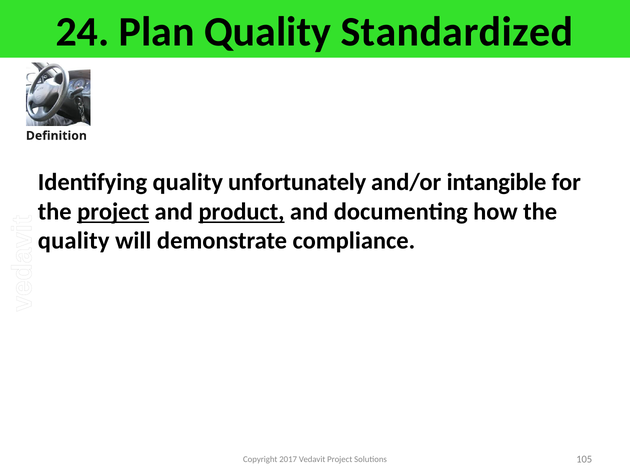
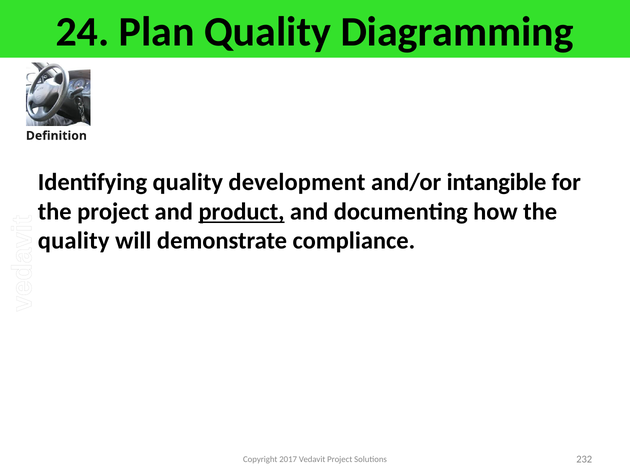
Standardized: Standardized -> Diagramming (457, 32)
unfortunately: unfortunately -> development (297, 182)
project underline: present -> none (113, 212)
105: 105 -> 232 (584, 460)
